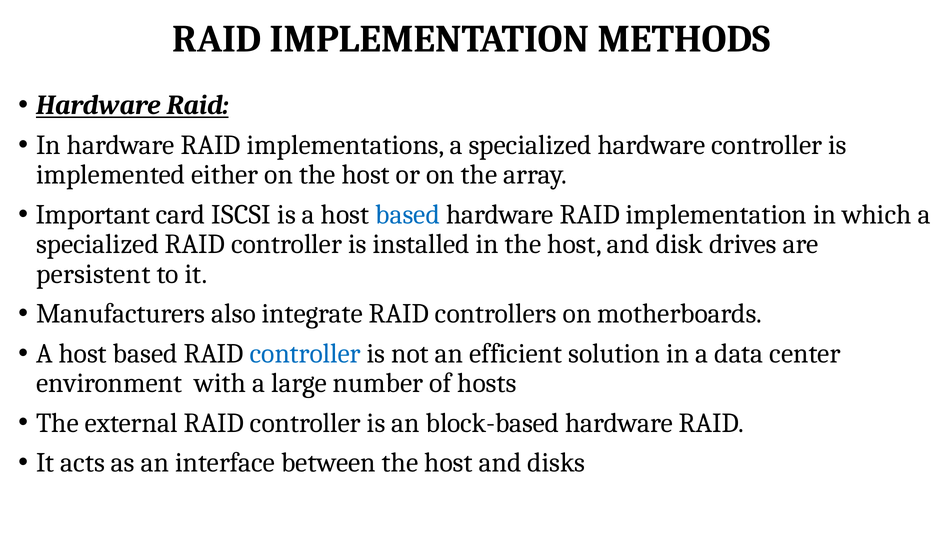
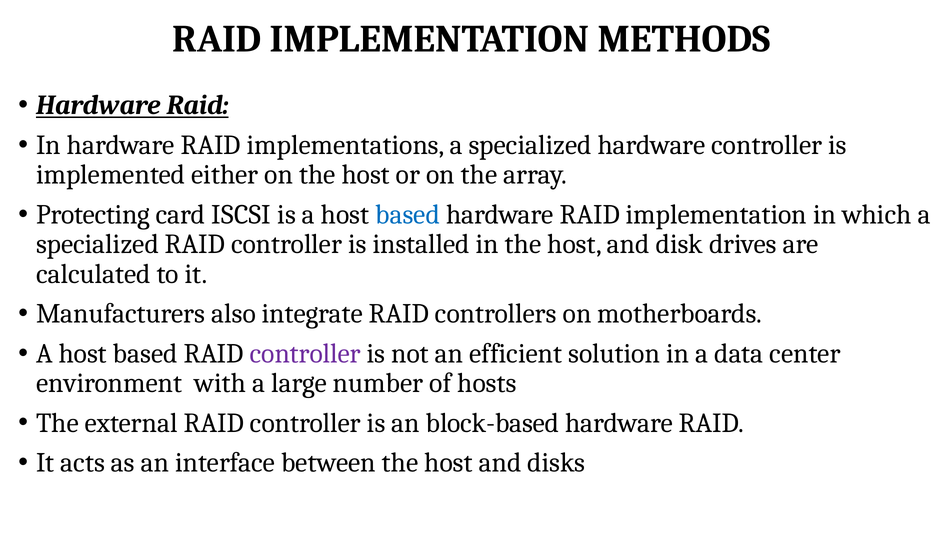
Important: Important -> Protecting (93, 214)
persistent: persistent -> calculated (93, 274)
controller colour: blue -> purple (305, 353)
